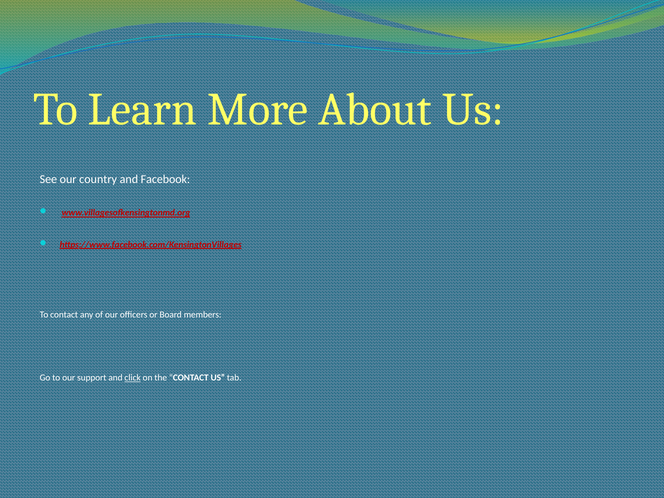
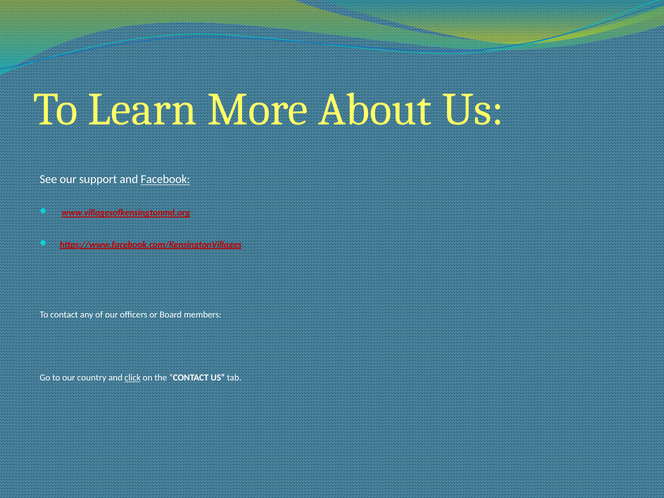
country: country -> support (98, 180)
Facebook underline: none -> present (165, 180)
support: support -> country (92, 378)
